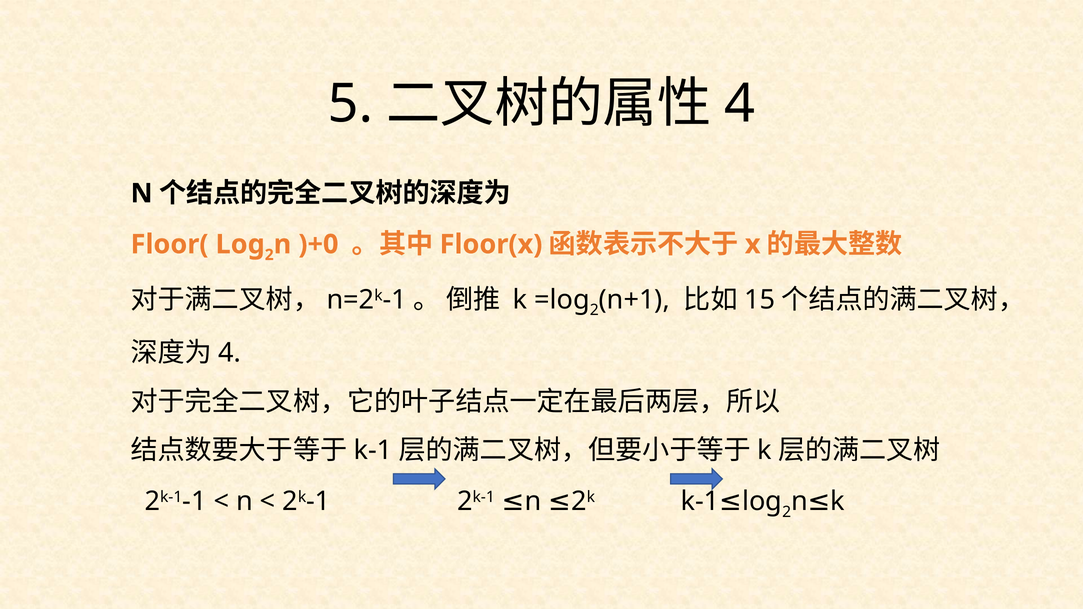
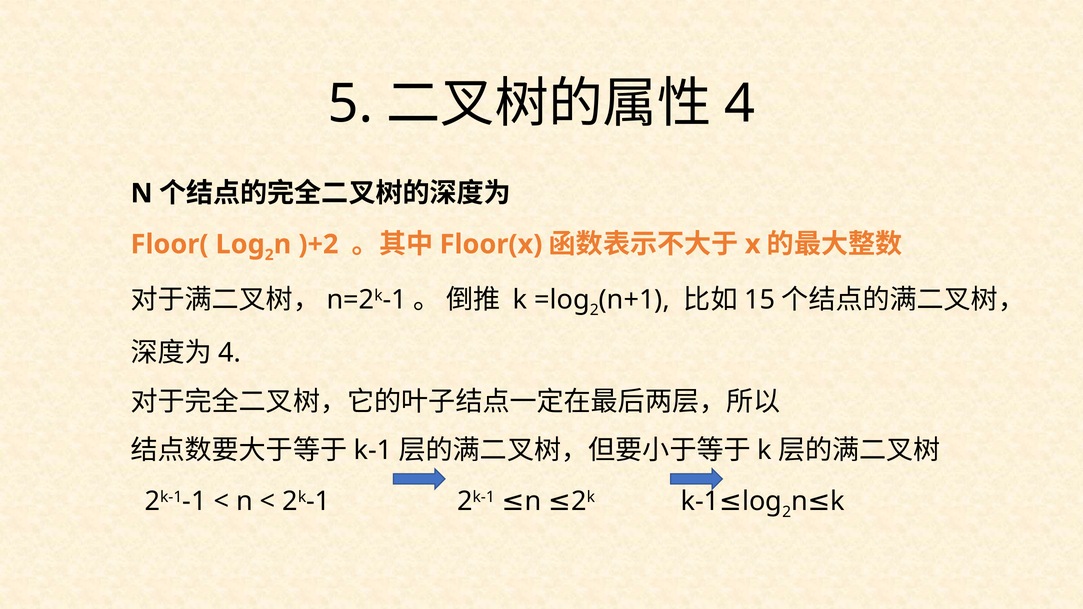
)+0: )+0 -> )+2 (318, 244)
